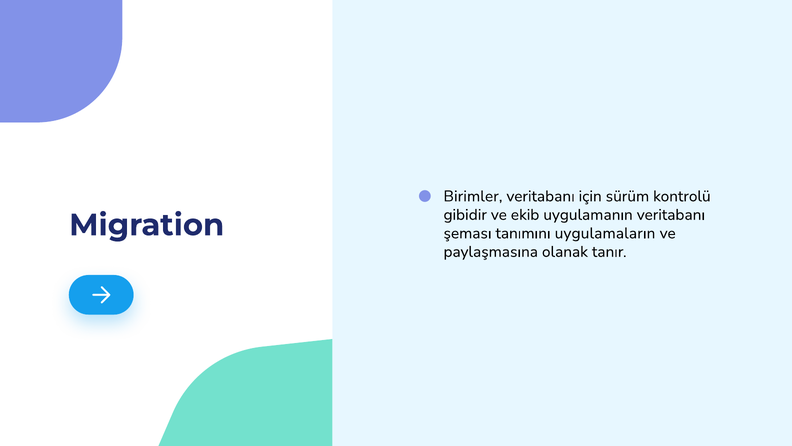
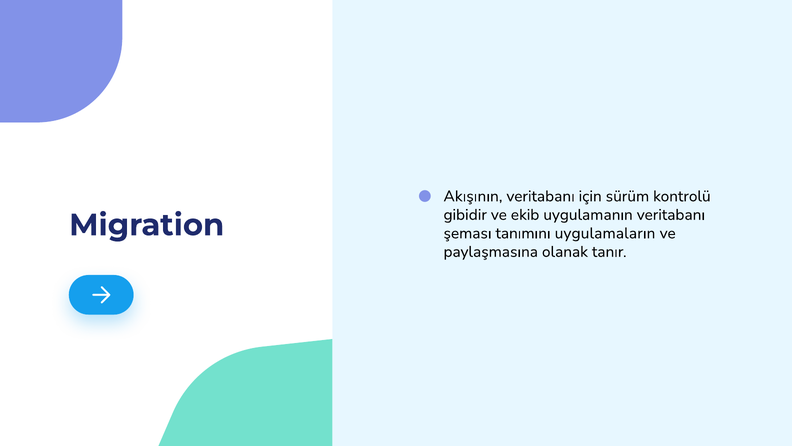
Birimler: Birimler -> Akışının (473, 196)
